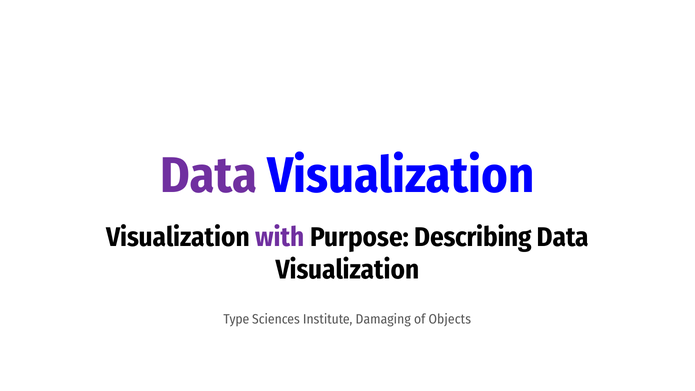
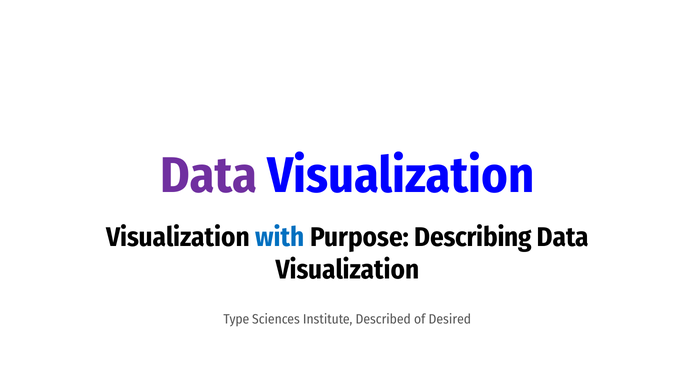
with colour: purple -> blue (280, 237)
Damaging: Damaging -> Described (383, 319)
Objects: Objects -> Desired (450, 319)
